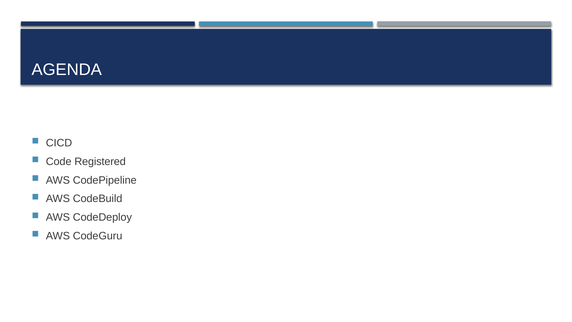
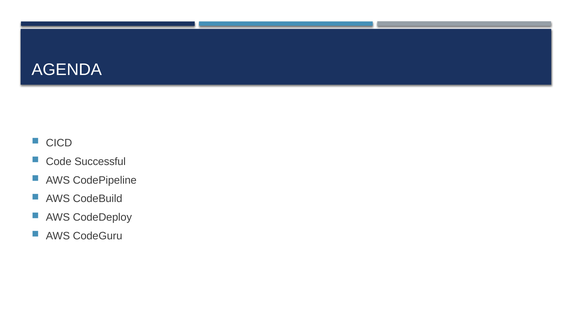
Registered: Registered -> Successful (100, 161)
